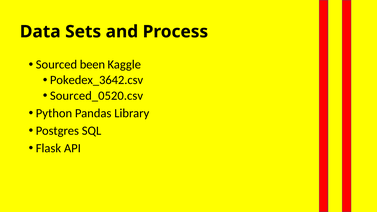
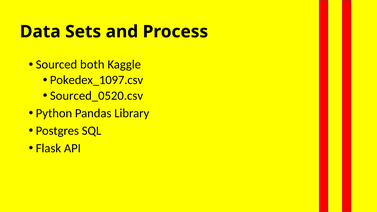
been: been -> both (92, 65)
Pokedex_3642.csv: Pokedex_3642.csv -> Pokedex_1097.csv (97, 80)
